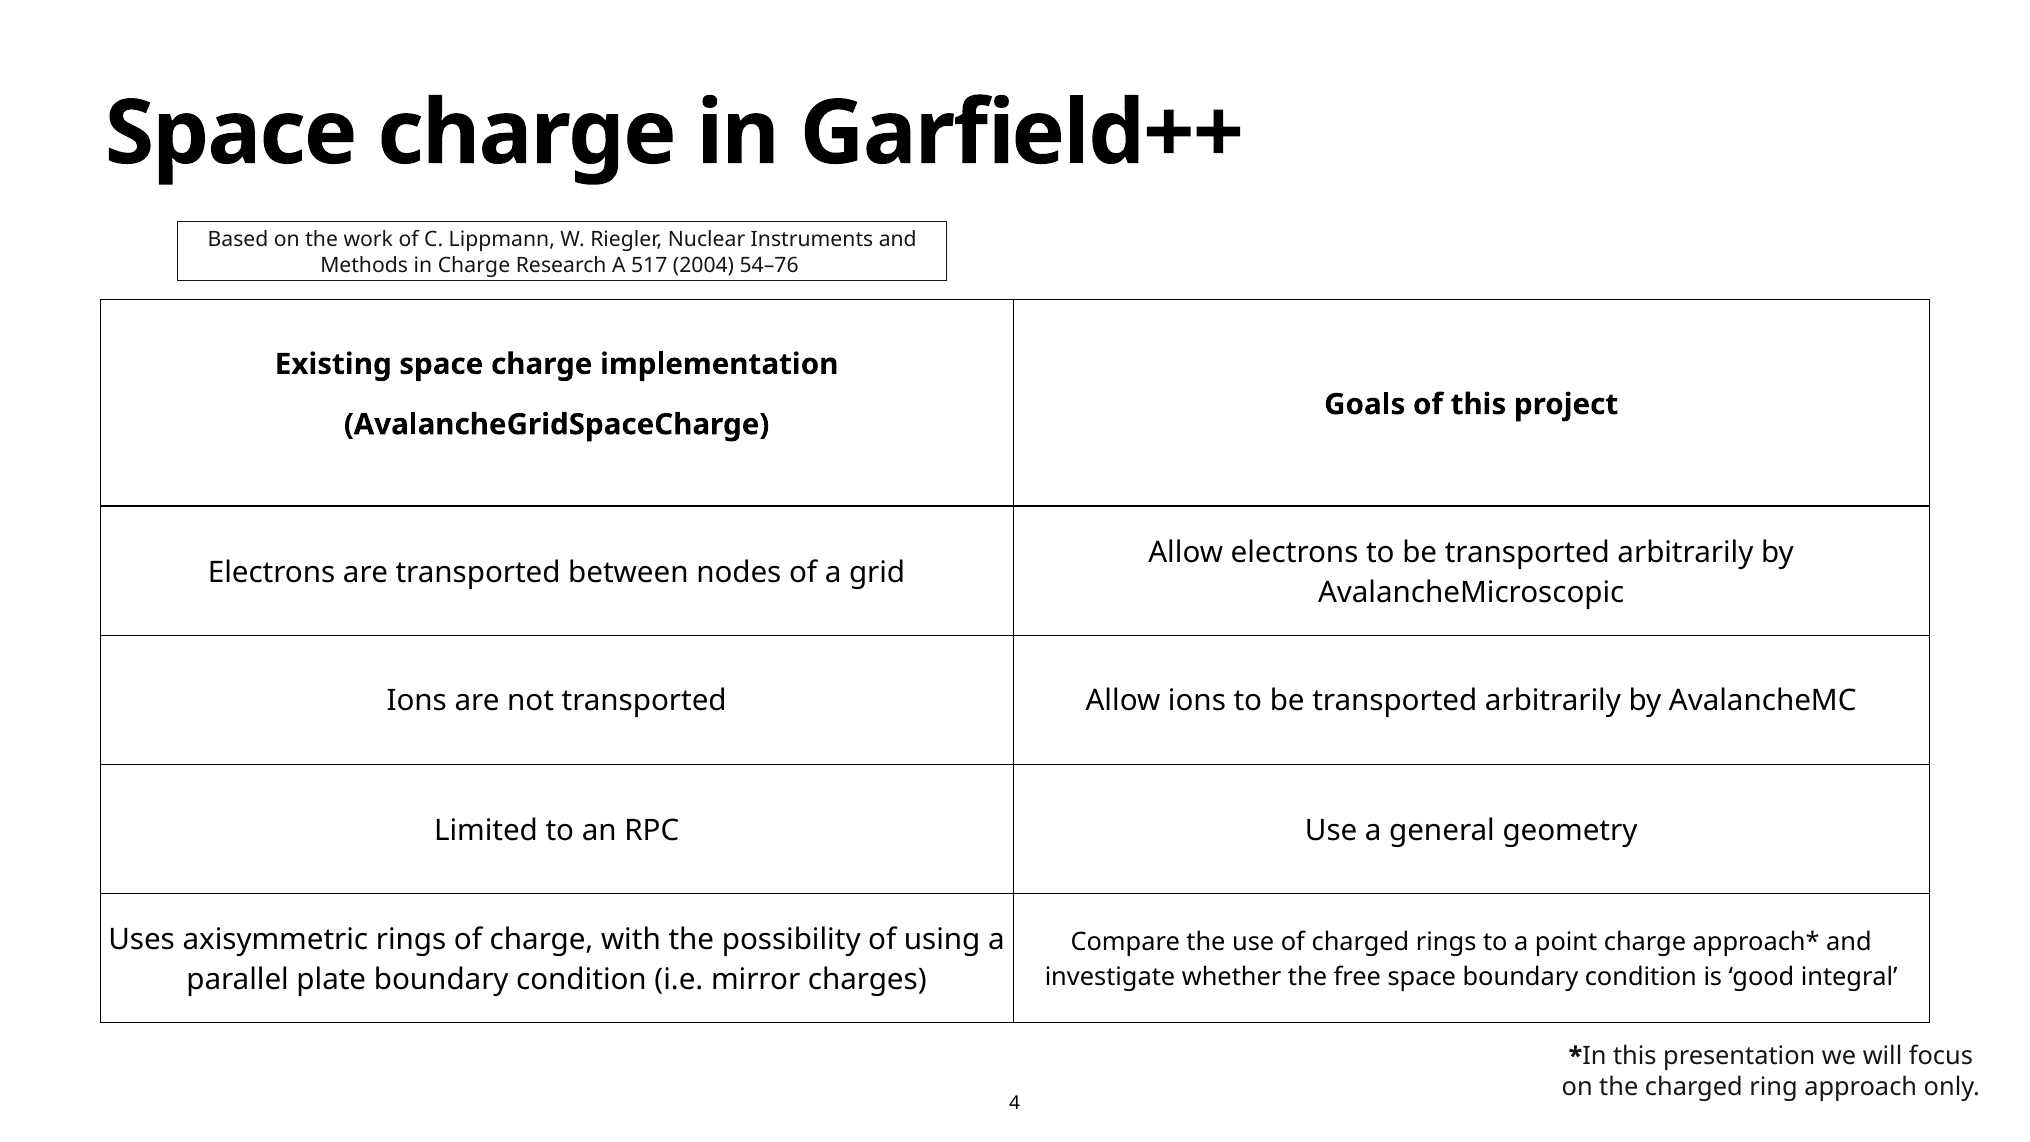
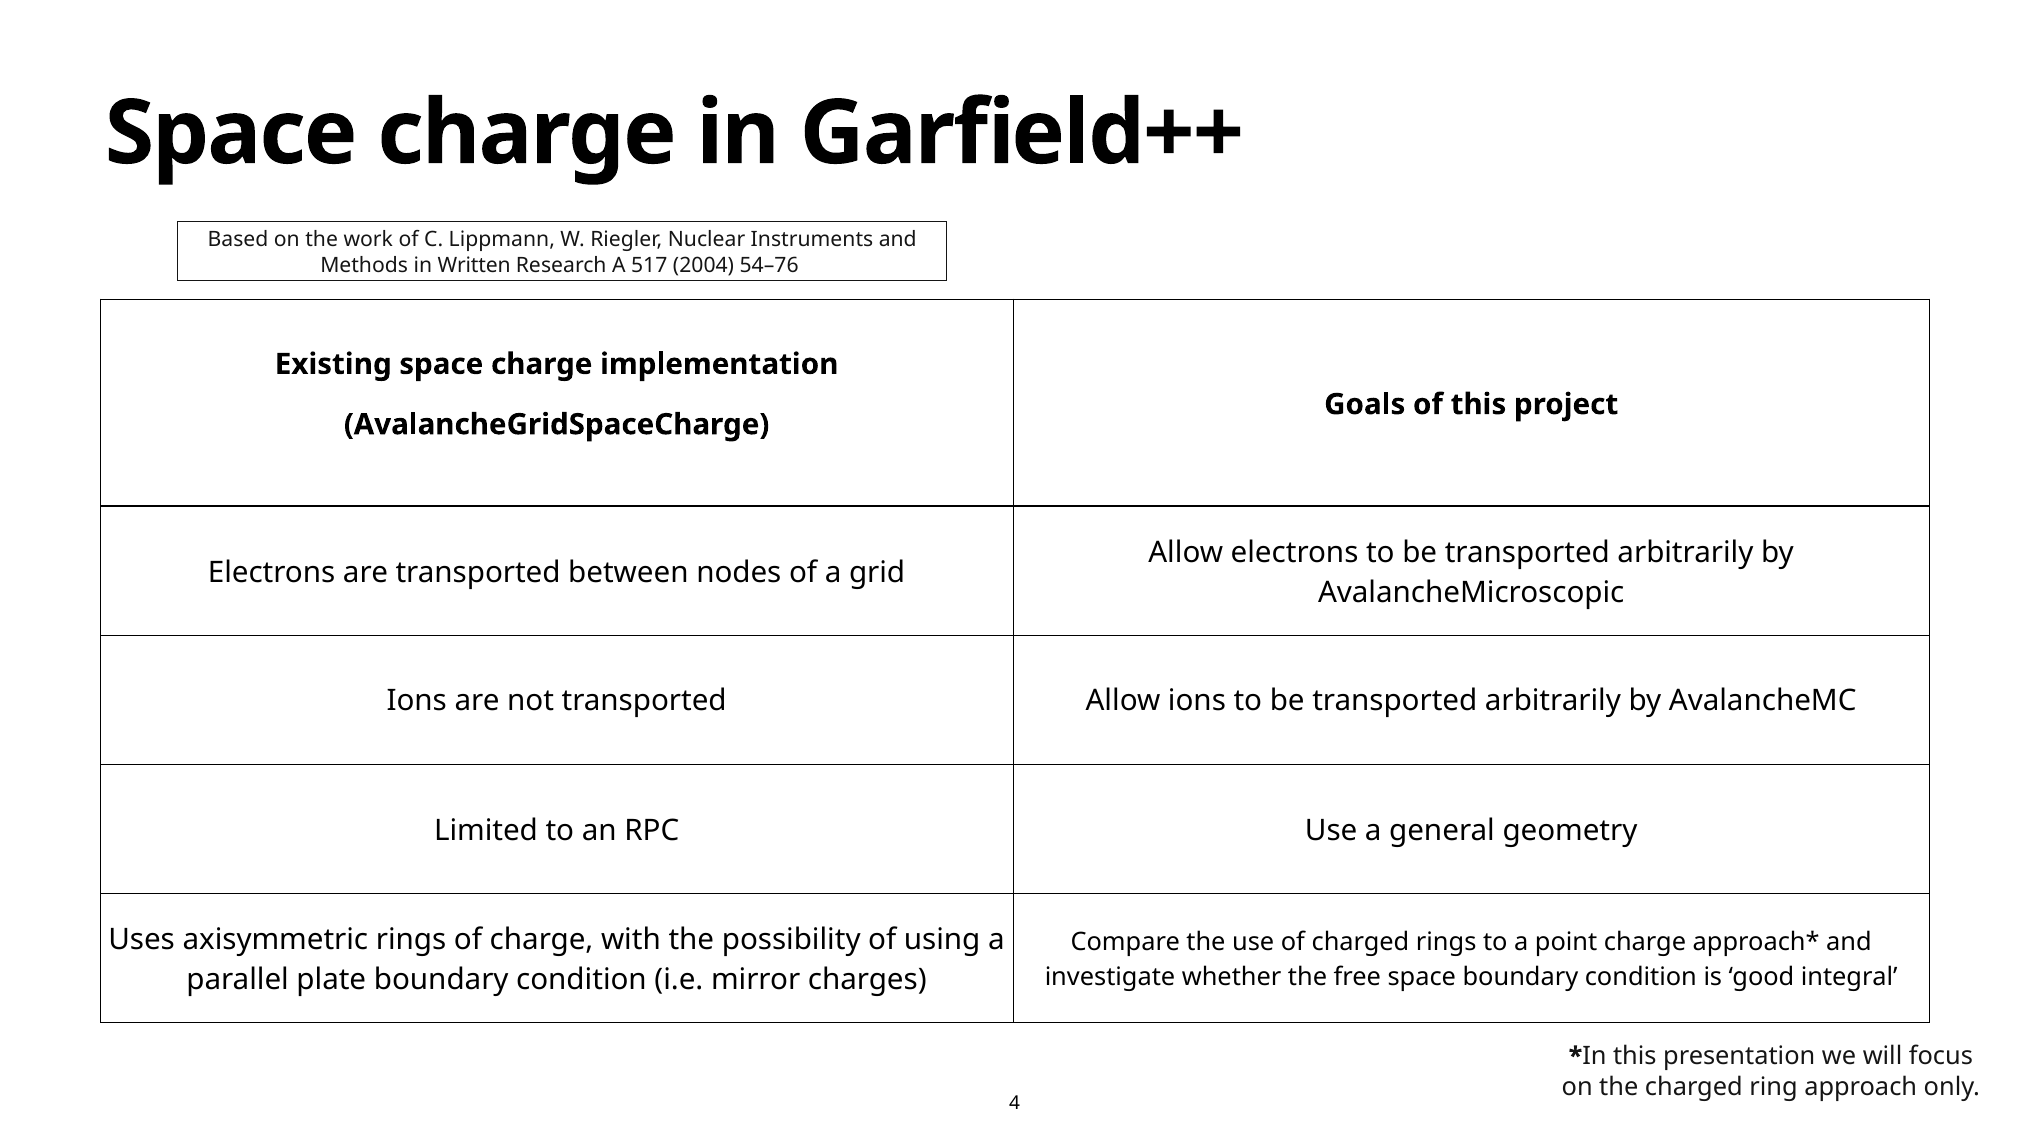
in Charge: Charge -> Written (474, 265)
